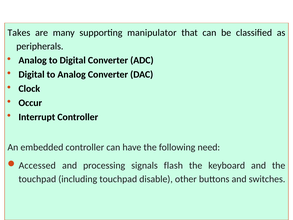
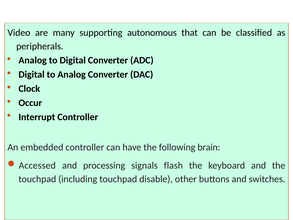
Takes: Takes -> Video (19, 33)
manipulator: manipulator -> autonomous (152, 33)
need: need -> brain (209, 147)
